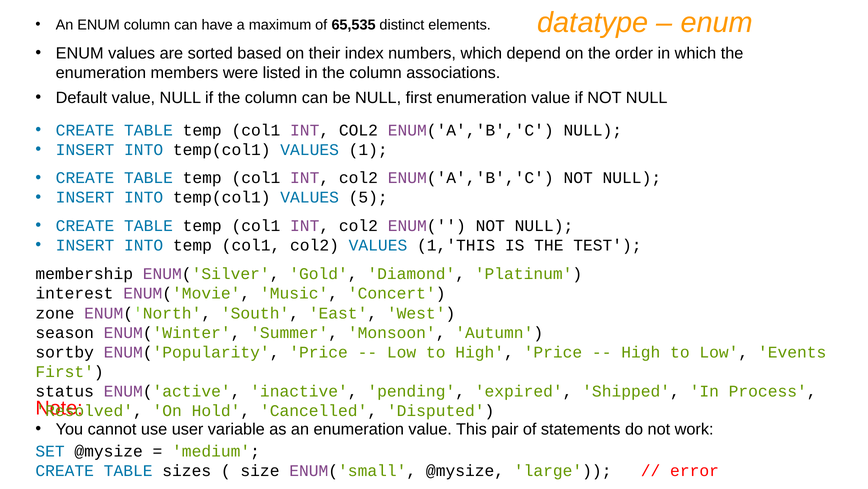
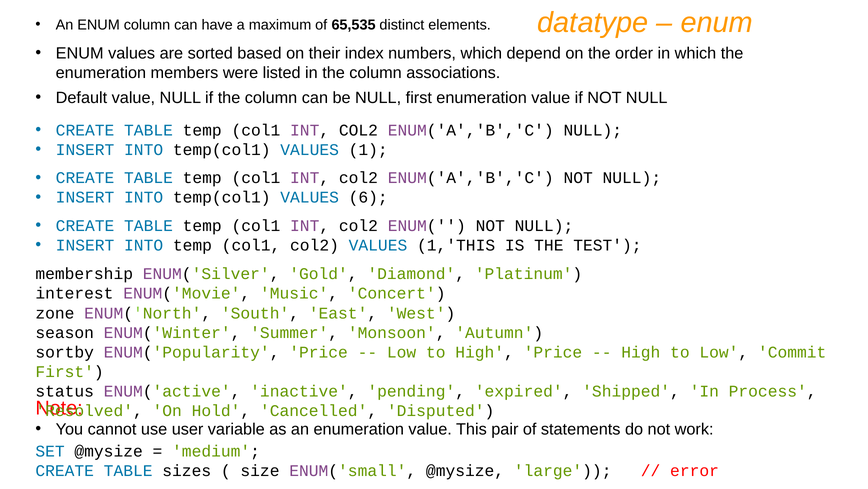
5: 5 -> 6 (368, 197)
Events: Events -> Commit (792, 352)
